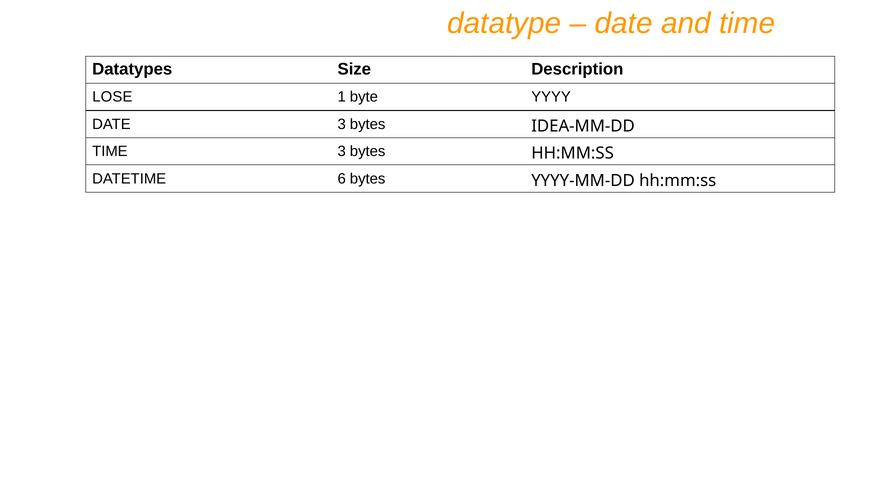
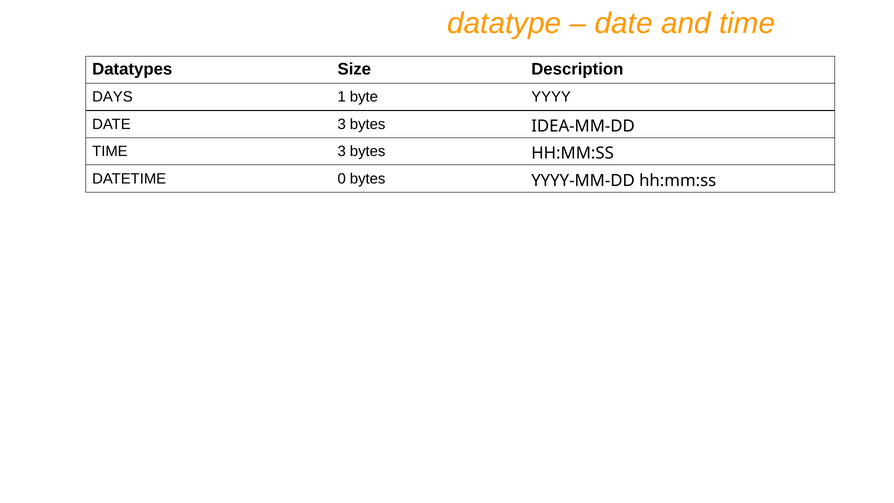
LOSE: LOSE -> DAYS (112, 97)
6: 6 -> 0 (342, 179)
